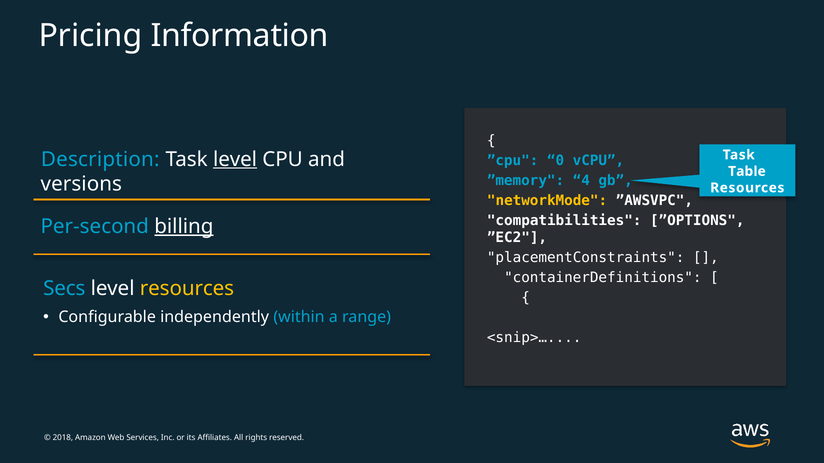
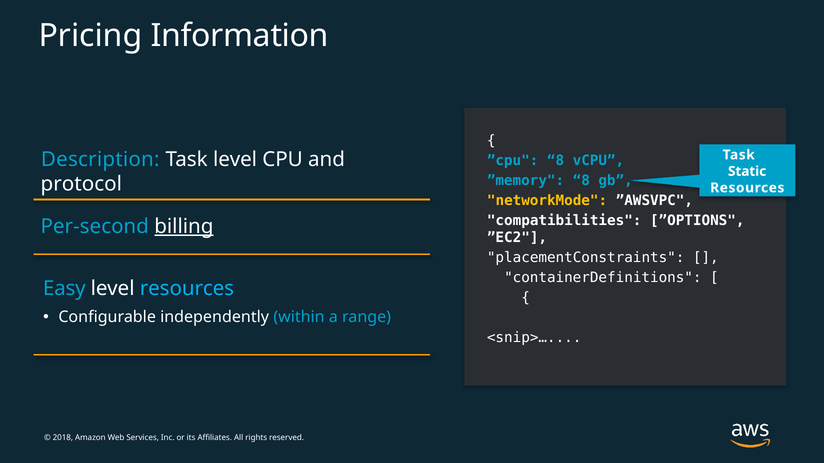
level underline: present -> none (235, 159)
”cpu 0: 0 -> 8 (556, 161)
Table: Table -> Static (747, 171)
”memory 4: 4 -> 8 (581, 181)
versions: versions -> protocol (81, 184)
Secs: Secs -> Easy (64, 289)
resources colour: yellow -> light blue (187, 289)
